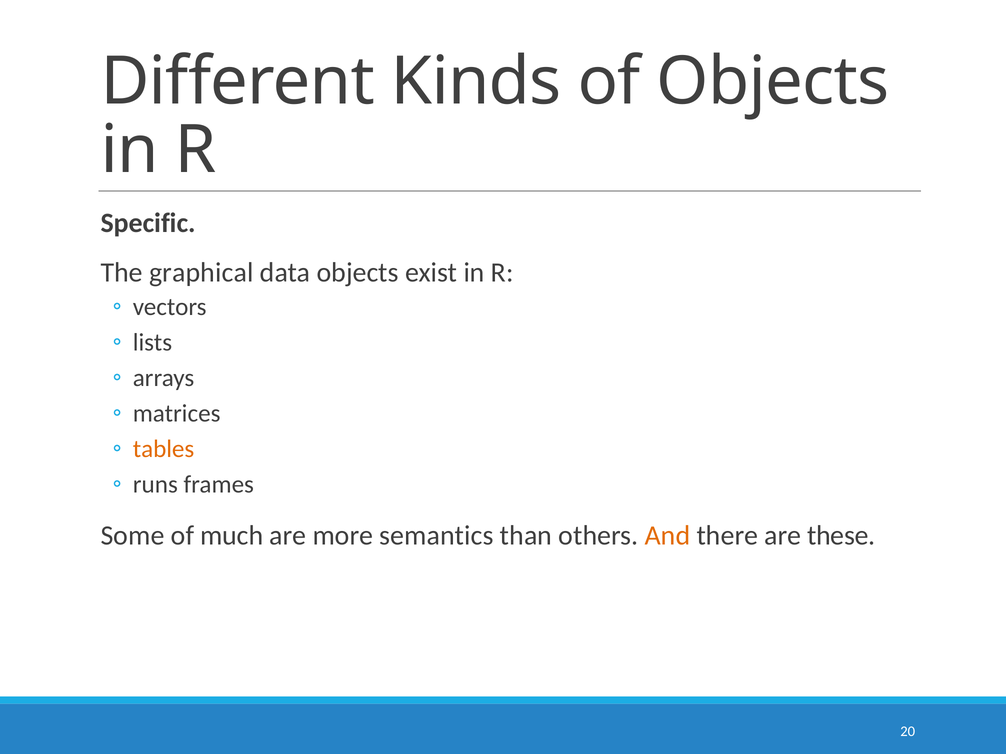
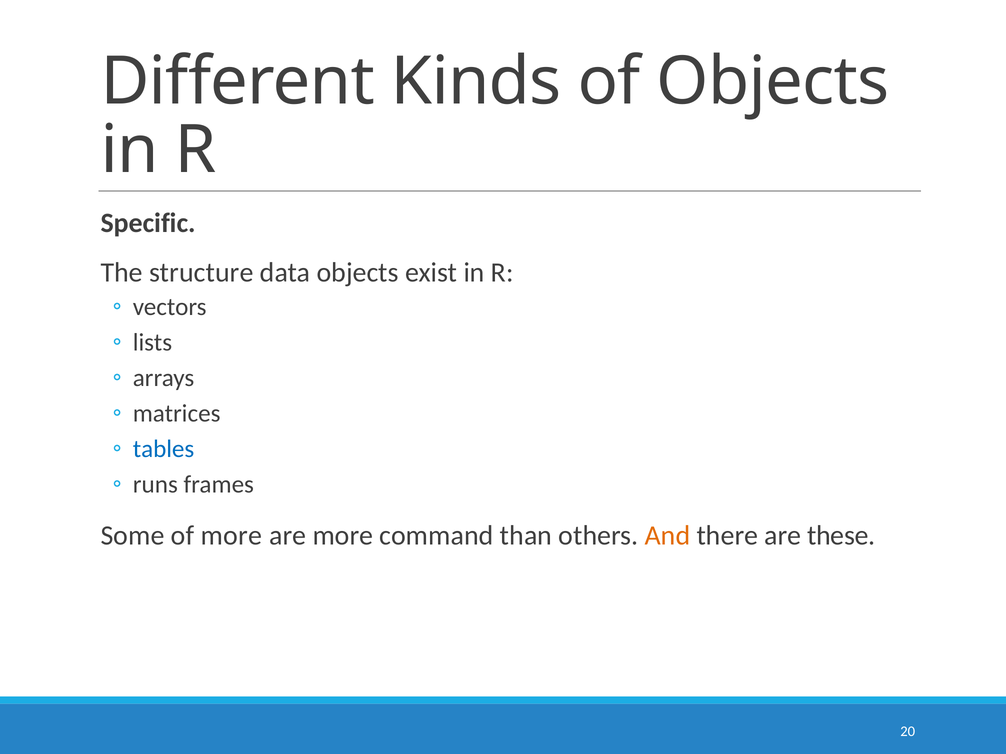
graphical: graphical -> structure (201, 273)
tables colour: orange -> blue (164, 449)
of much: much -> more (232, 536)
semantics: semantics -> command (436, 536)
